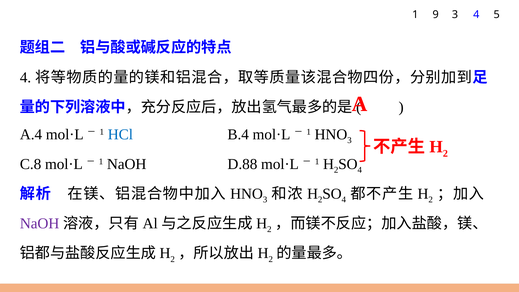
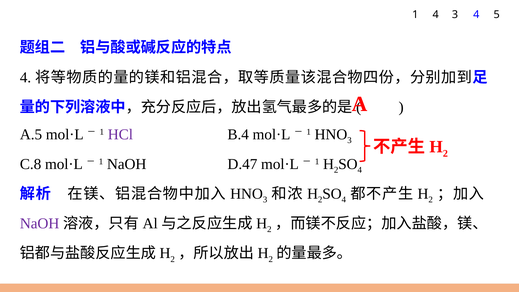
1 9: 9 -> 4 (436, 15)
A.4: A.4 -> A.5 (31, 134)
HCl colour: blue -> purple (120, 134)
D.88: D.88 -> D.47 (242, 164)
